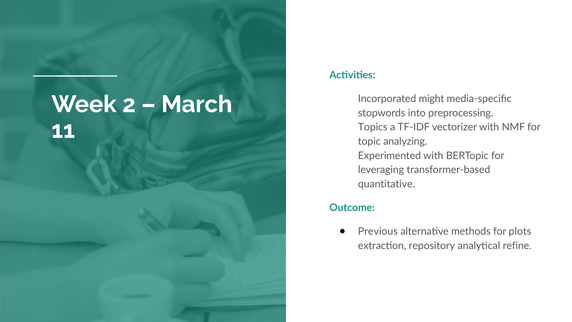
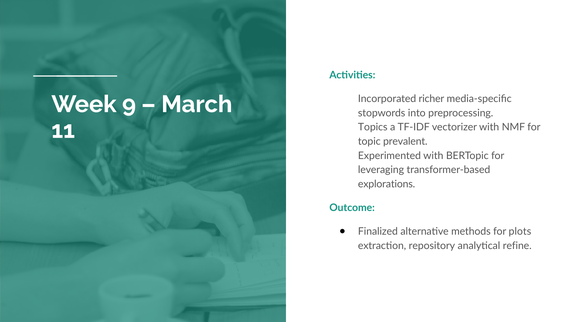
2: 2 -> 9 (129, 104)
might: might -> richer (431, 99)
analyzing: analyzing -> prevalent (405, 141)
quantitative: quantitative -> explorations (387, 184)
Previous: Previous -> Finalized (378, 231)
